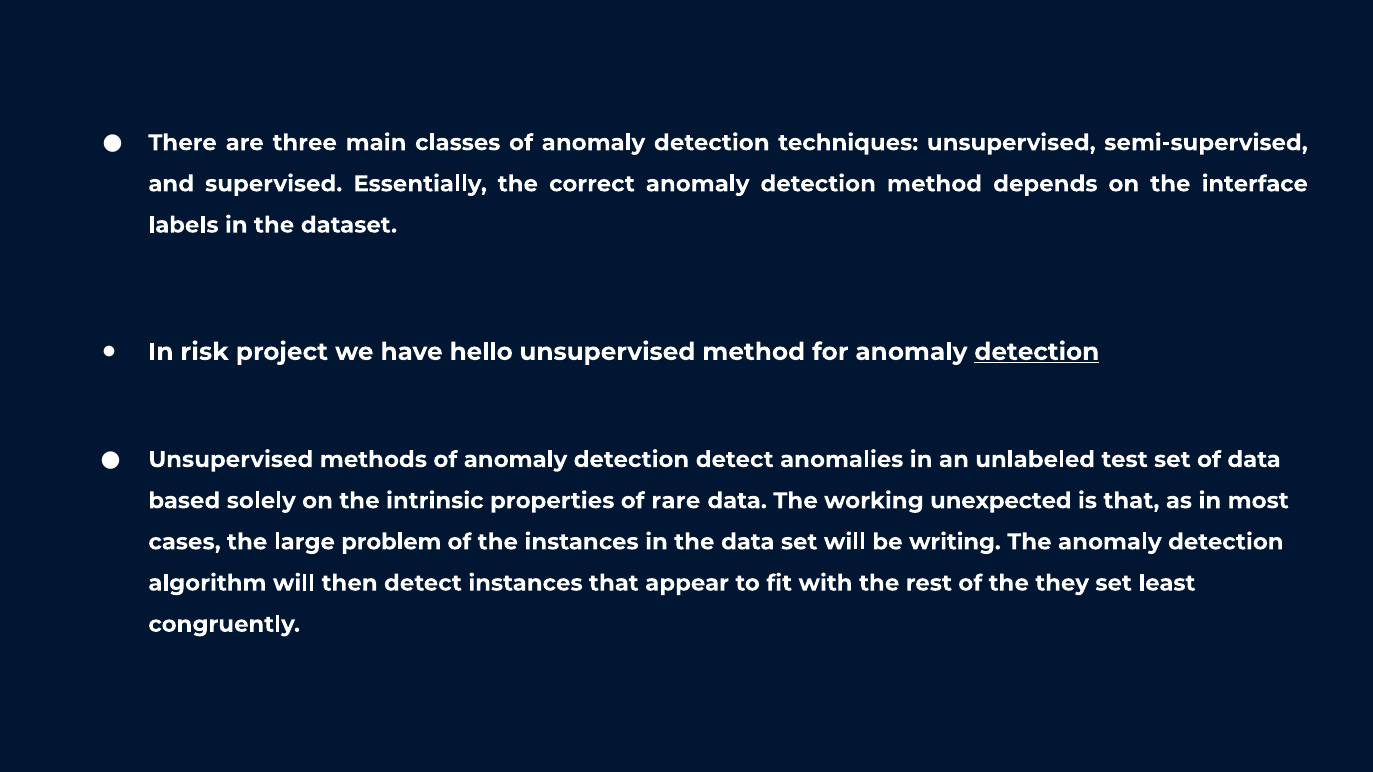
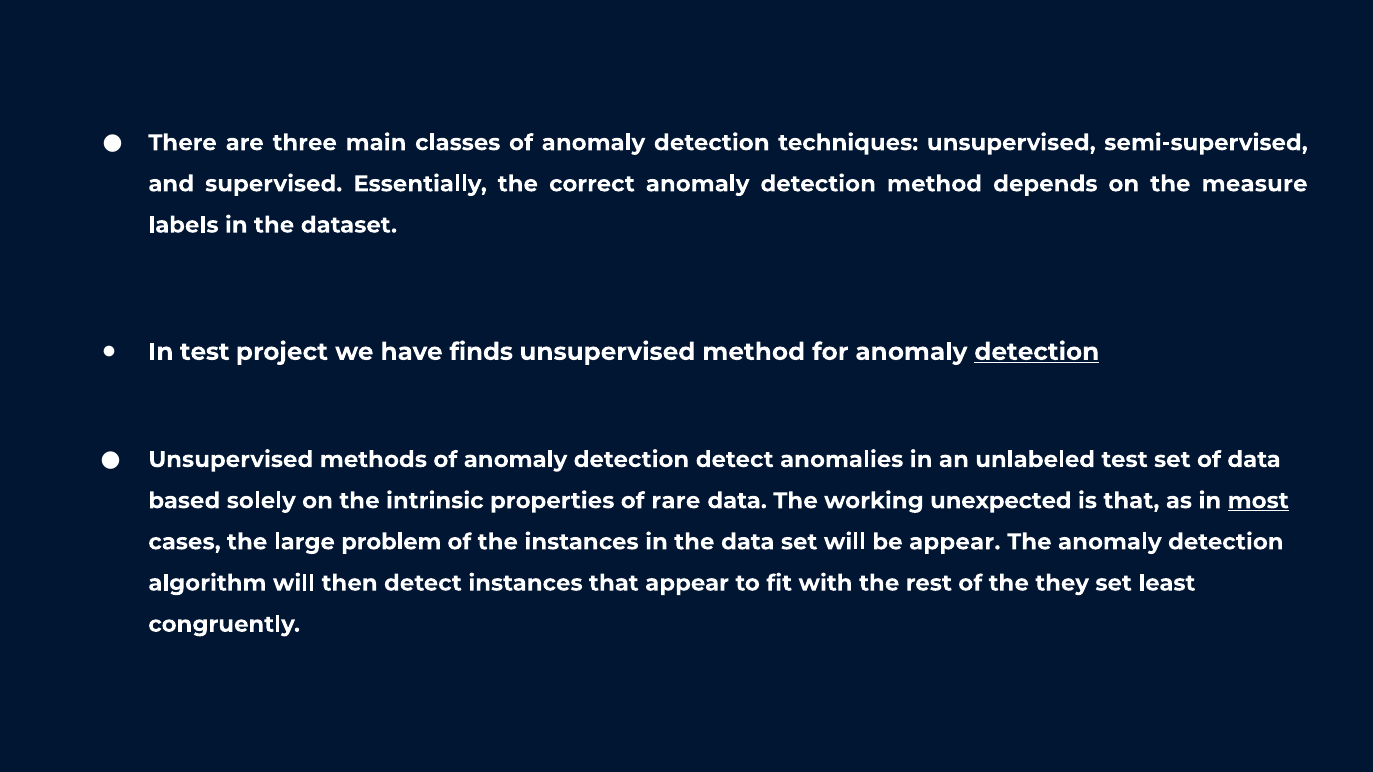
interface: interface -> measure (1255, 184)
In risk: risk -> test (205, 352)
hello: hello -> finds (481, 352)
most underline: none -> present (1258, 501)
be writing: writing -> appear (955, 542)
